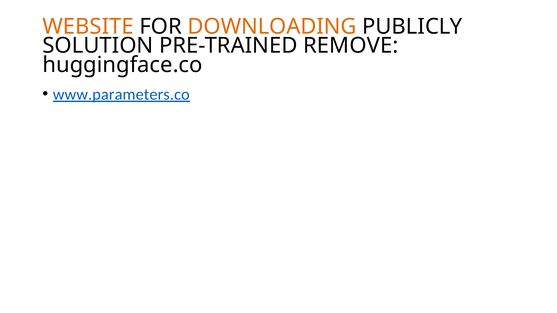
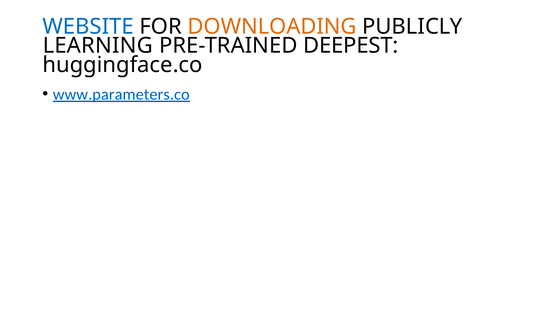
WEBSITE colour: orange -> blue (88, 27)
SOLUTION: SOLUTION -> LEARNING (98, 46)
REMOVE: REMOVE -> DEEPEST (351, 46)
